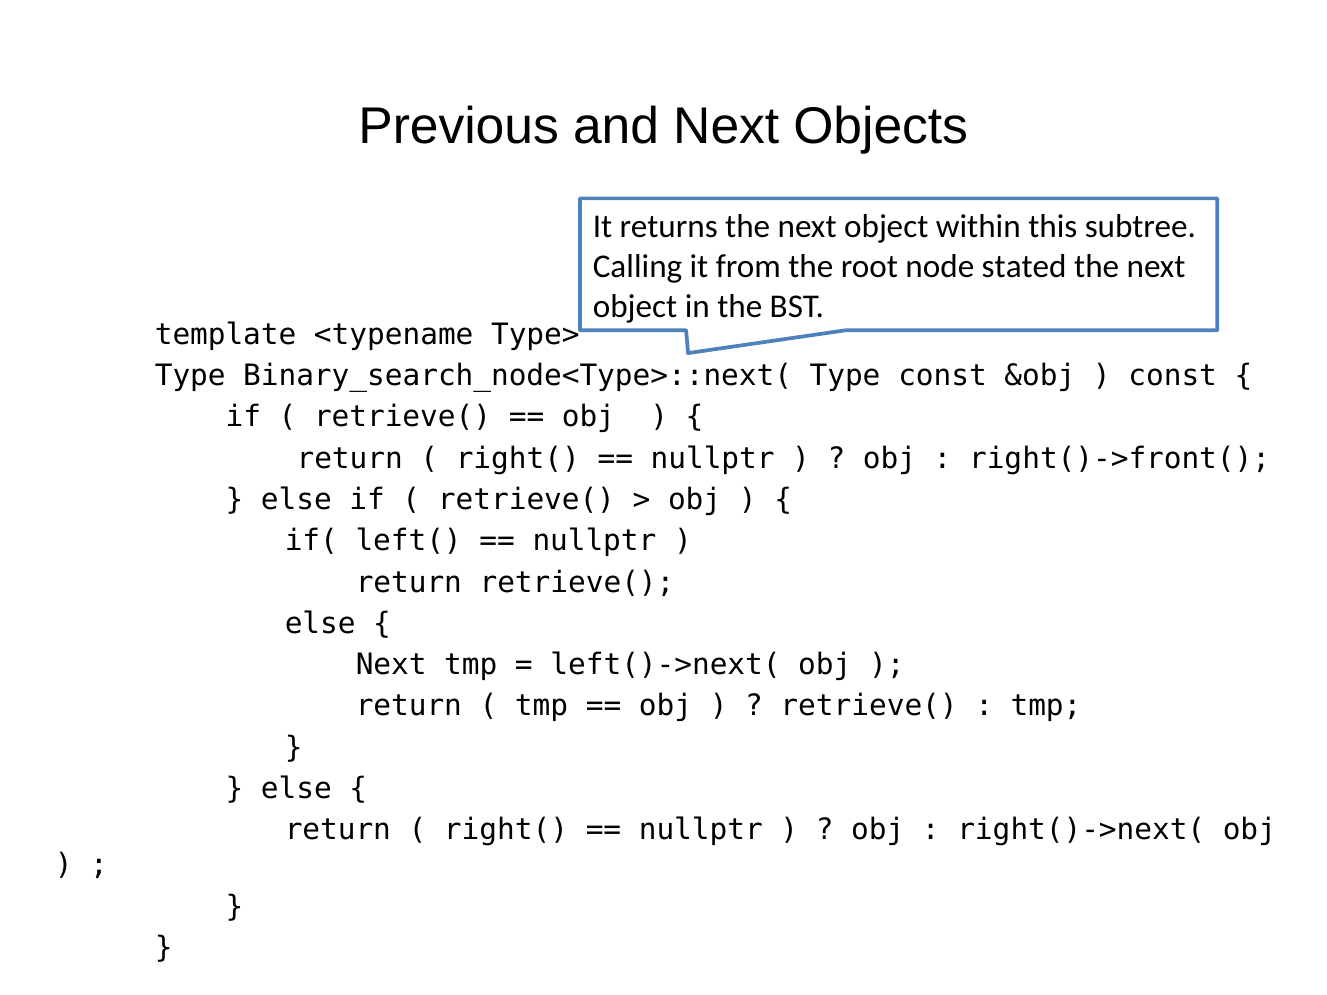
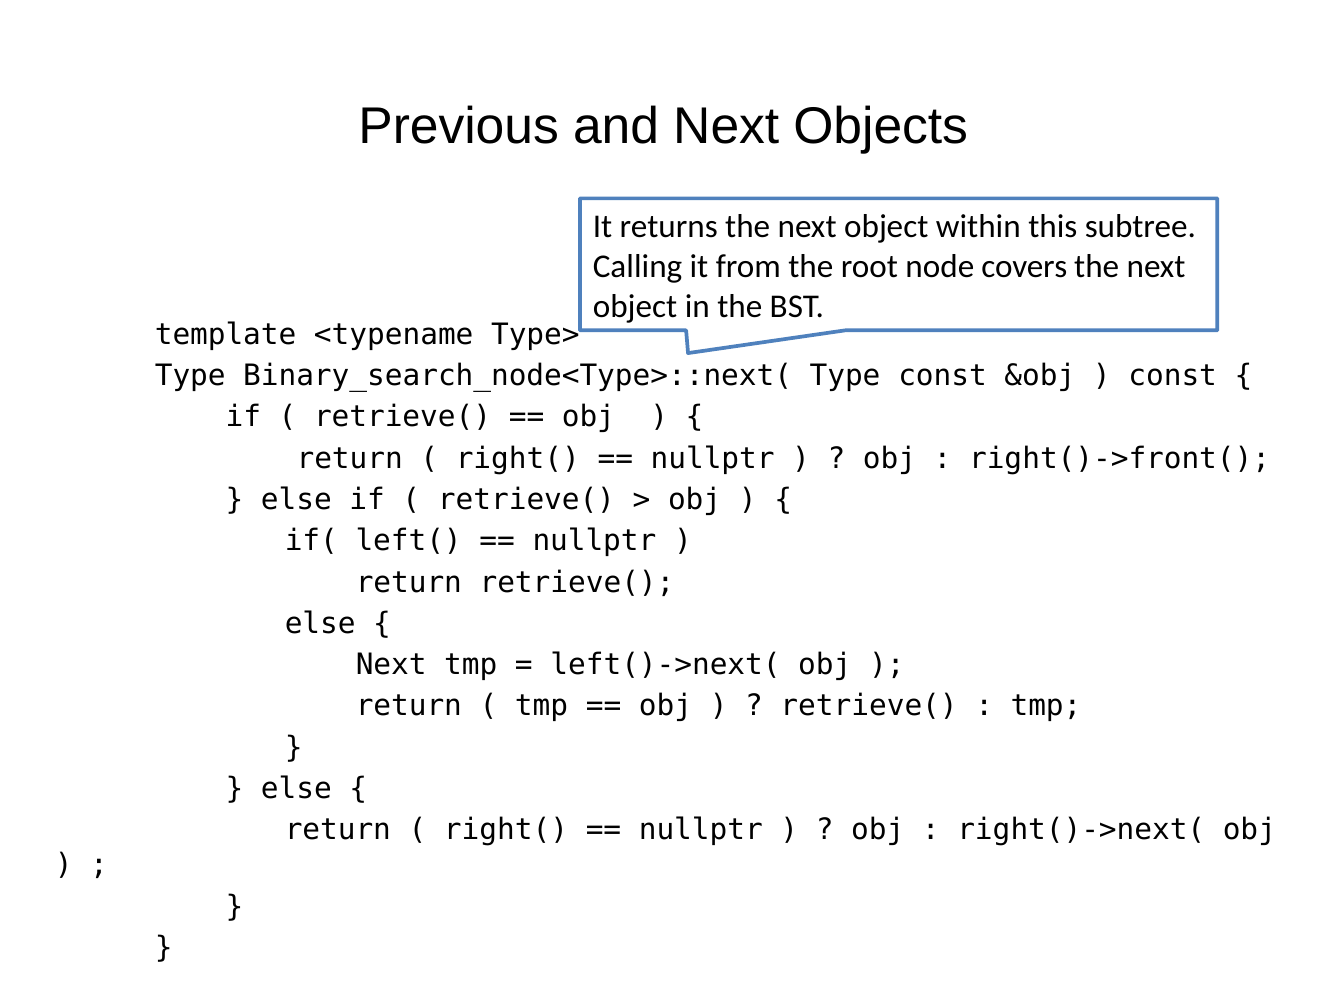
stated: stated -> covers (1024, 267)
